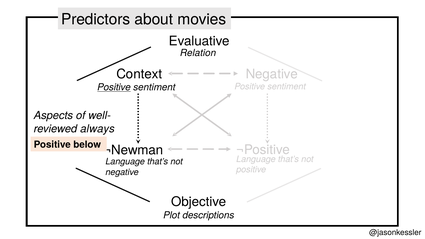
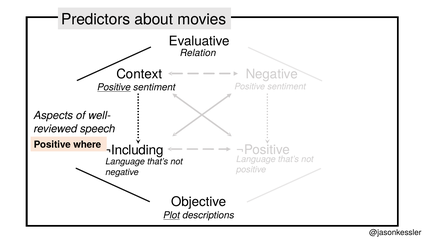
always: always -> speech (98, 129)
below: below -> where (87, 145)
¬Newman: ¬Newman -> ¬Including (133, 150)
Plot underline: none -> present (172, 215)
